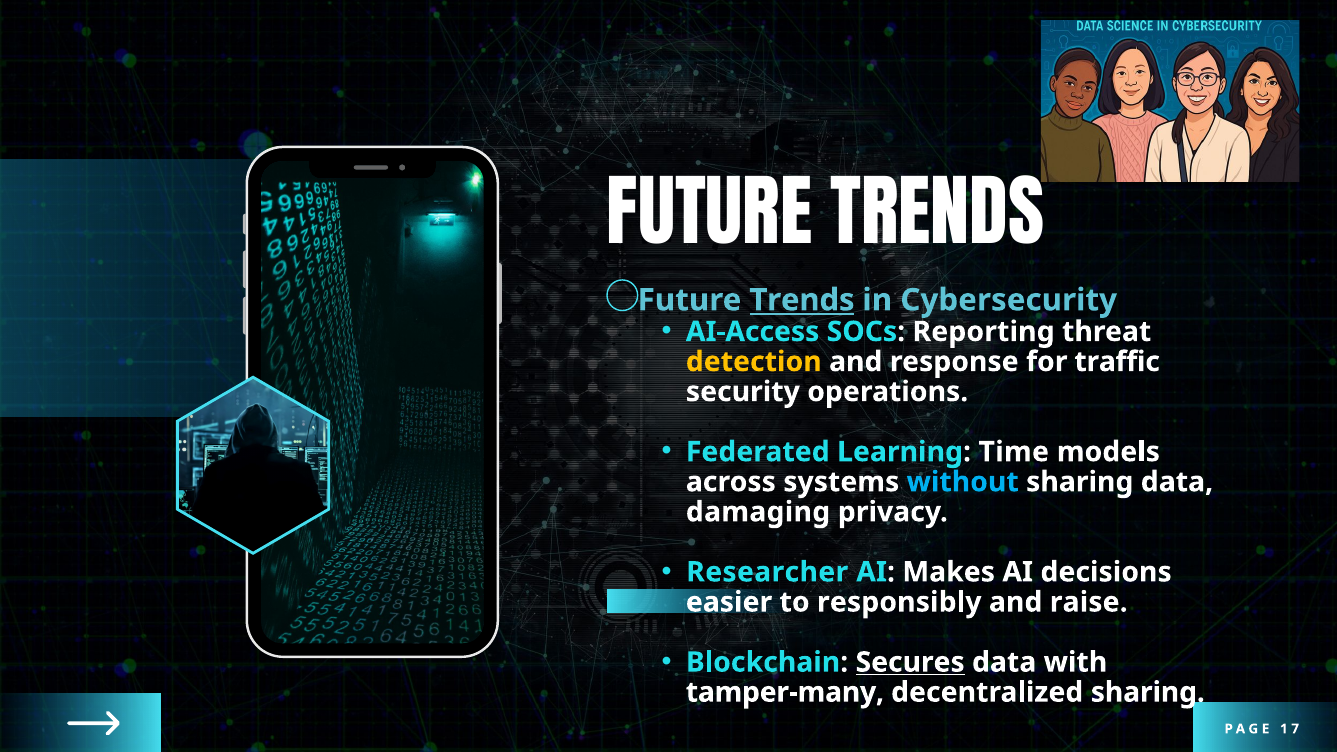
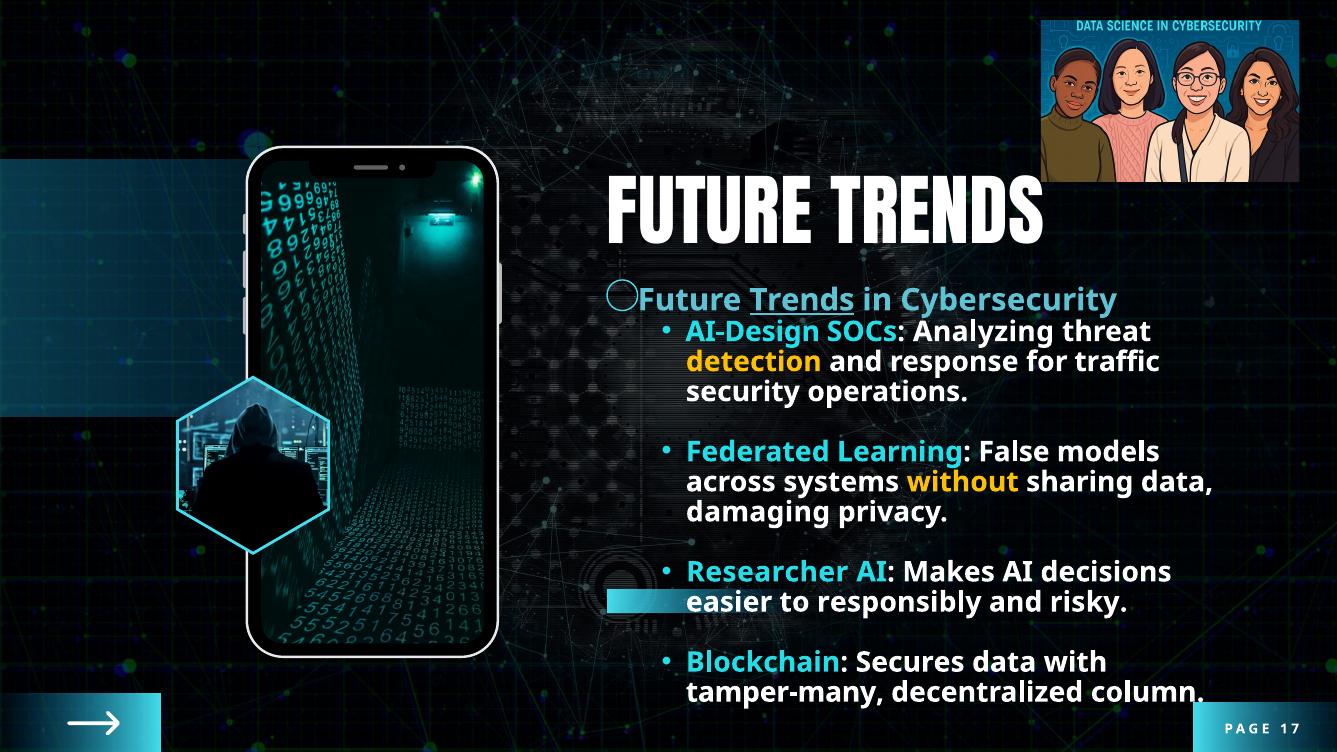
AI-Access: AI-Access -> AI-Design (753, 332)
Reporting: Reporting -> Analyzing (983, 332)
Time: Time -> False (1014, 452)
without colour: light blue -> yellow (963, 482)
raise: raise -> risky (1089, 602)
Secures underline: present -> none (910, 662)
decentralized sharing: sharing -> column (1148, 692)
